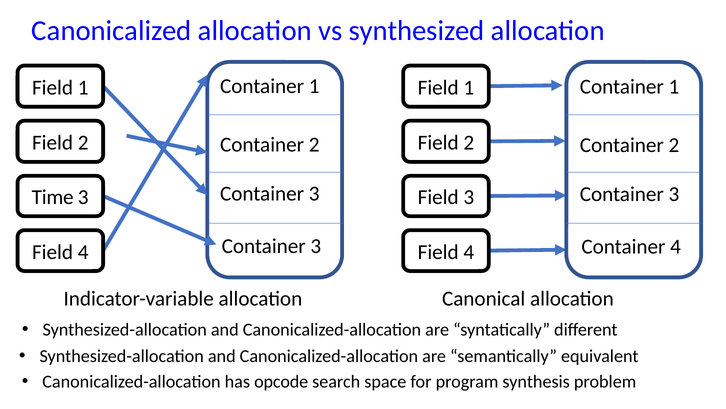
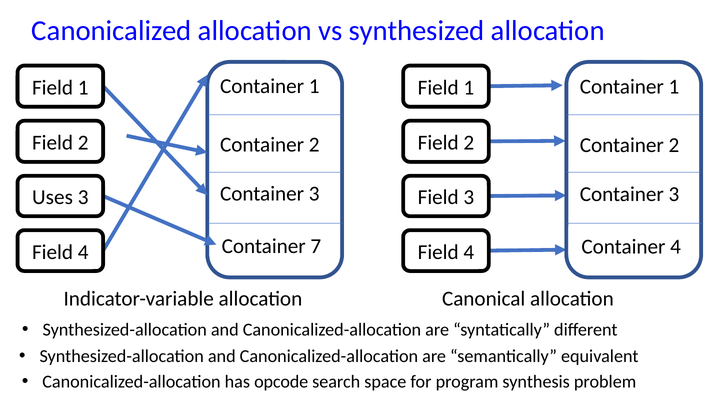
Time: Time -> Uses (52, 197)
3: 3 -> 7 (316, 246)
